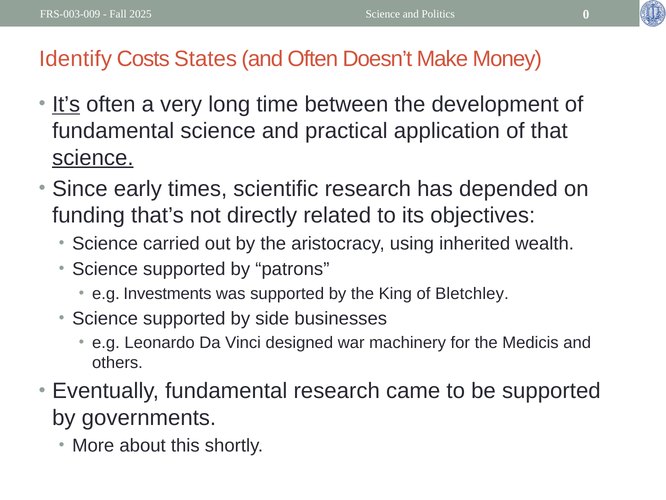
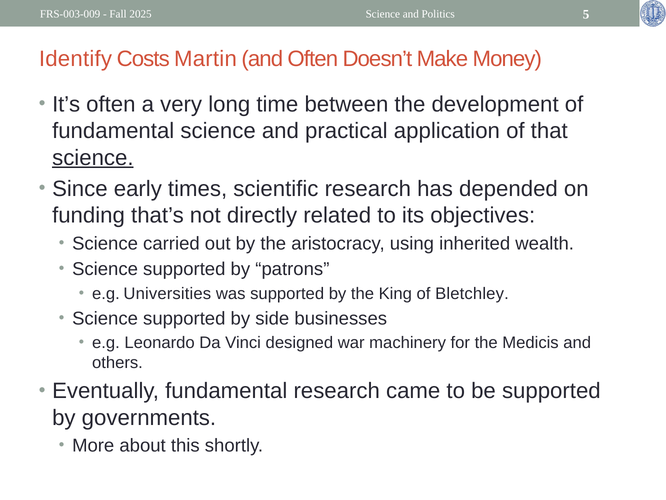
0: 0 -> 5 (586, 14)
States: States -> Martin (205, 59)
It’s underline: present -> none (66, 104)
Investments: Investments -> Universities (167, 293)
